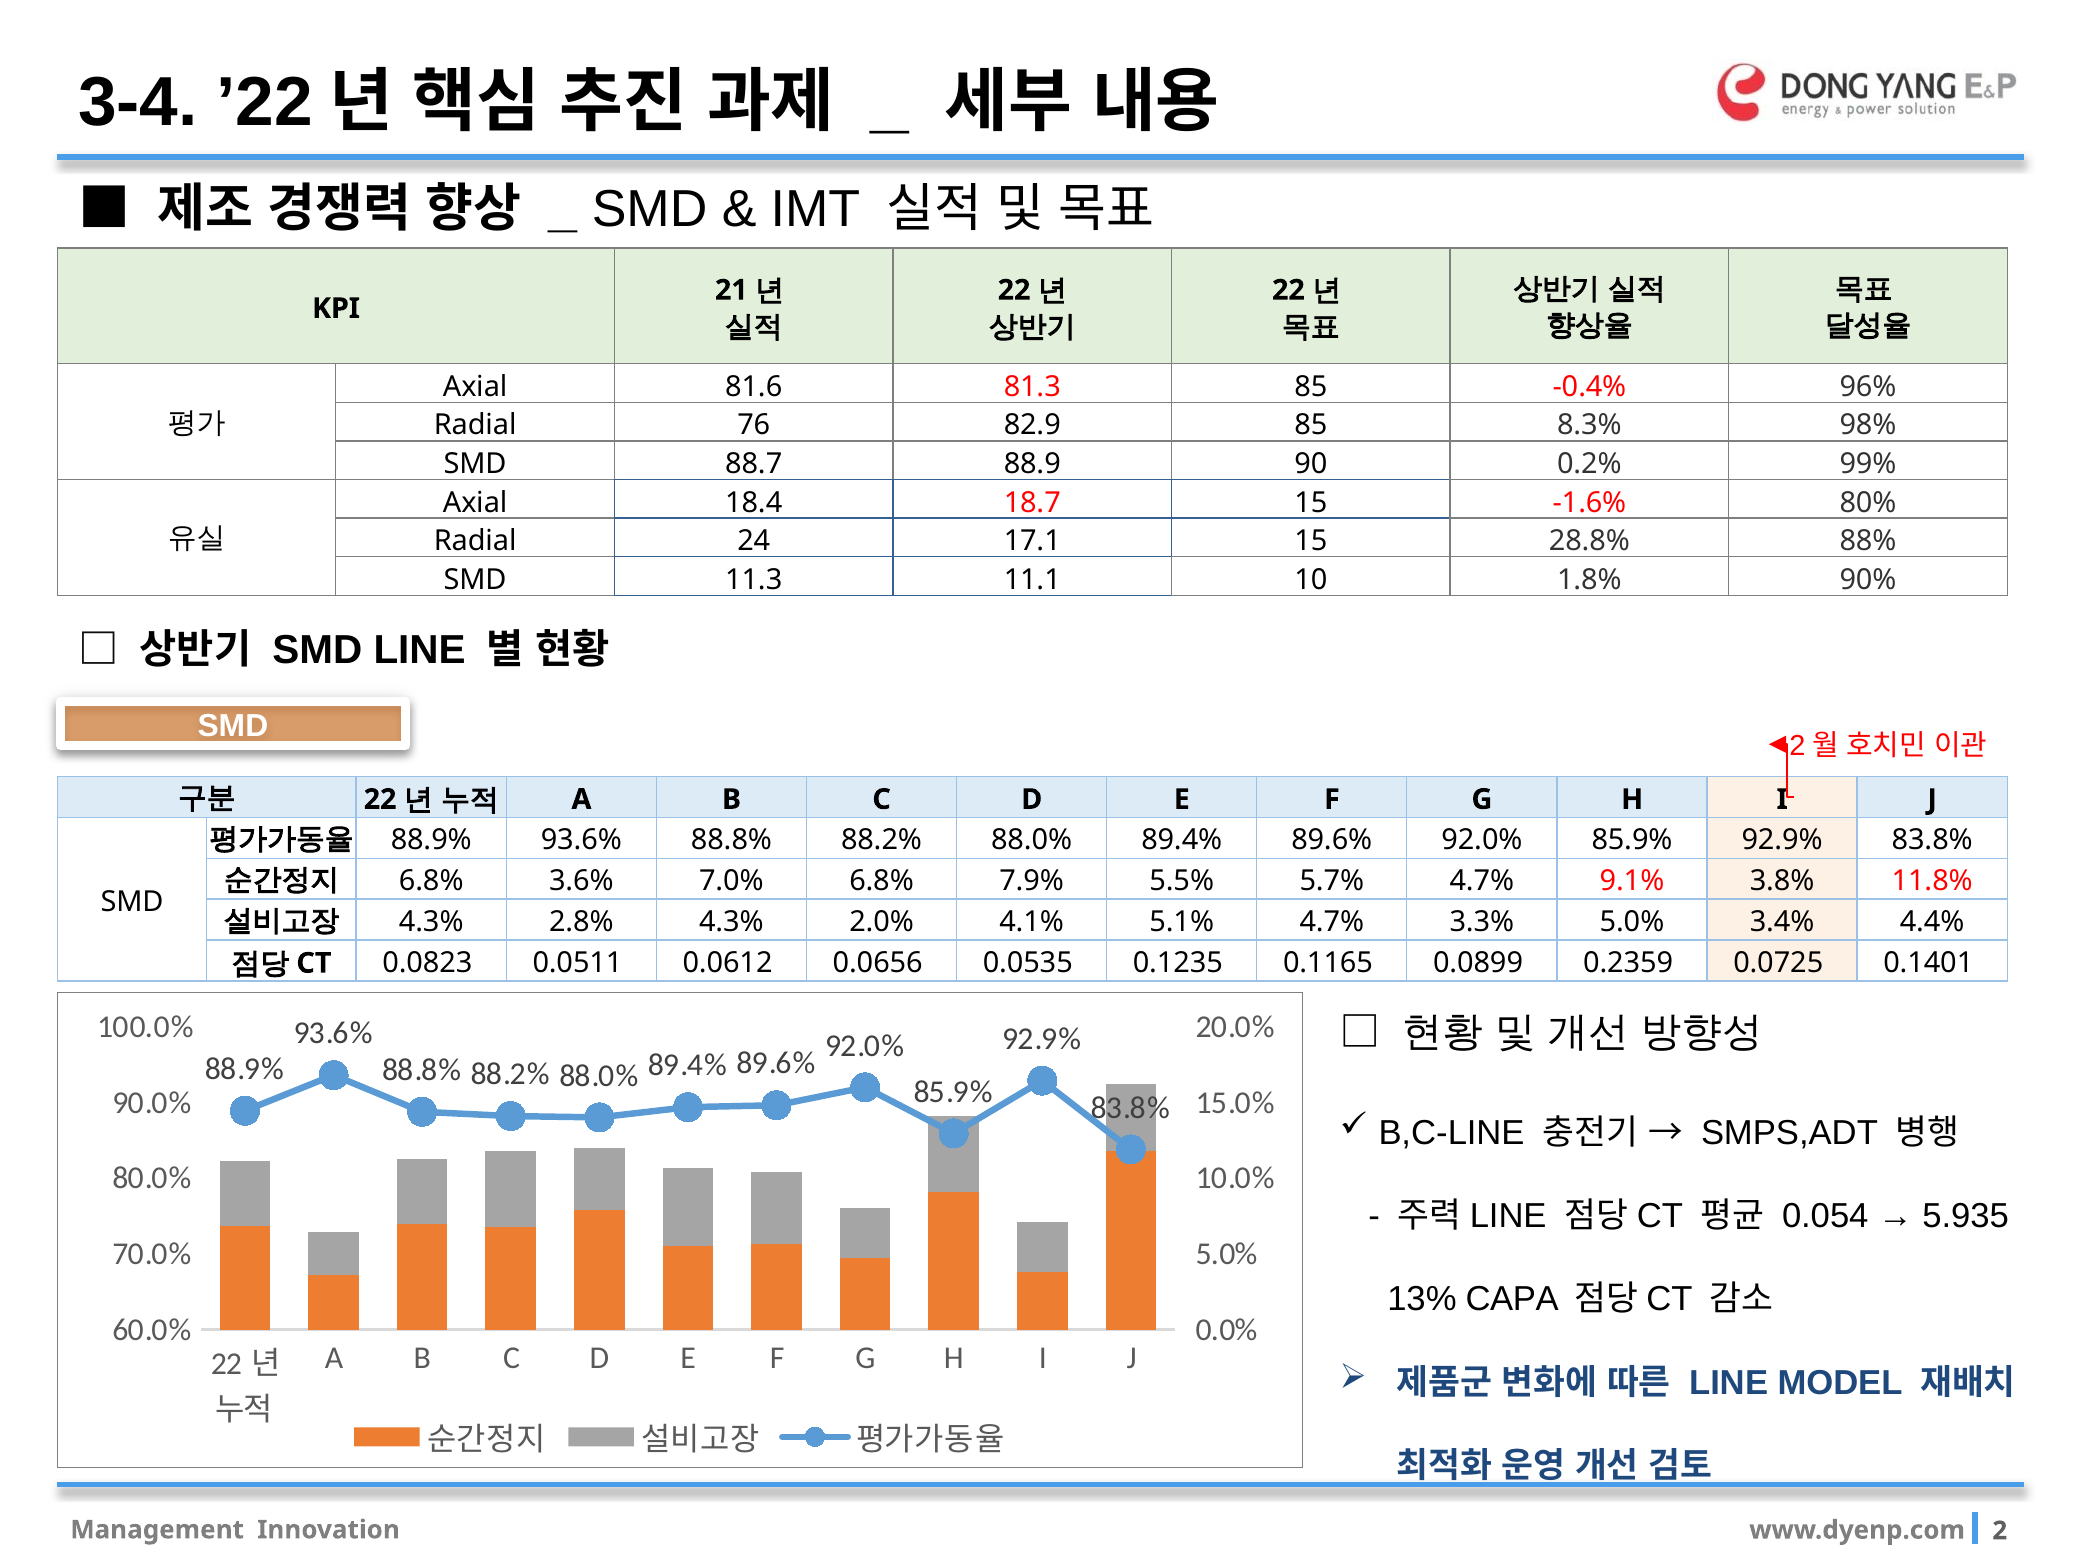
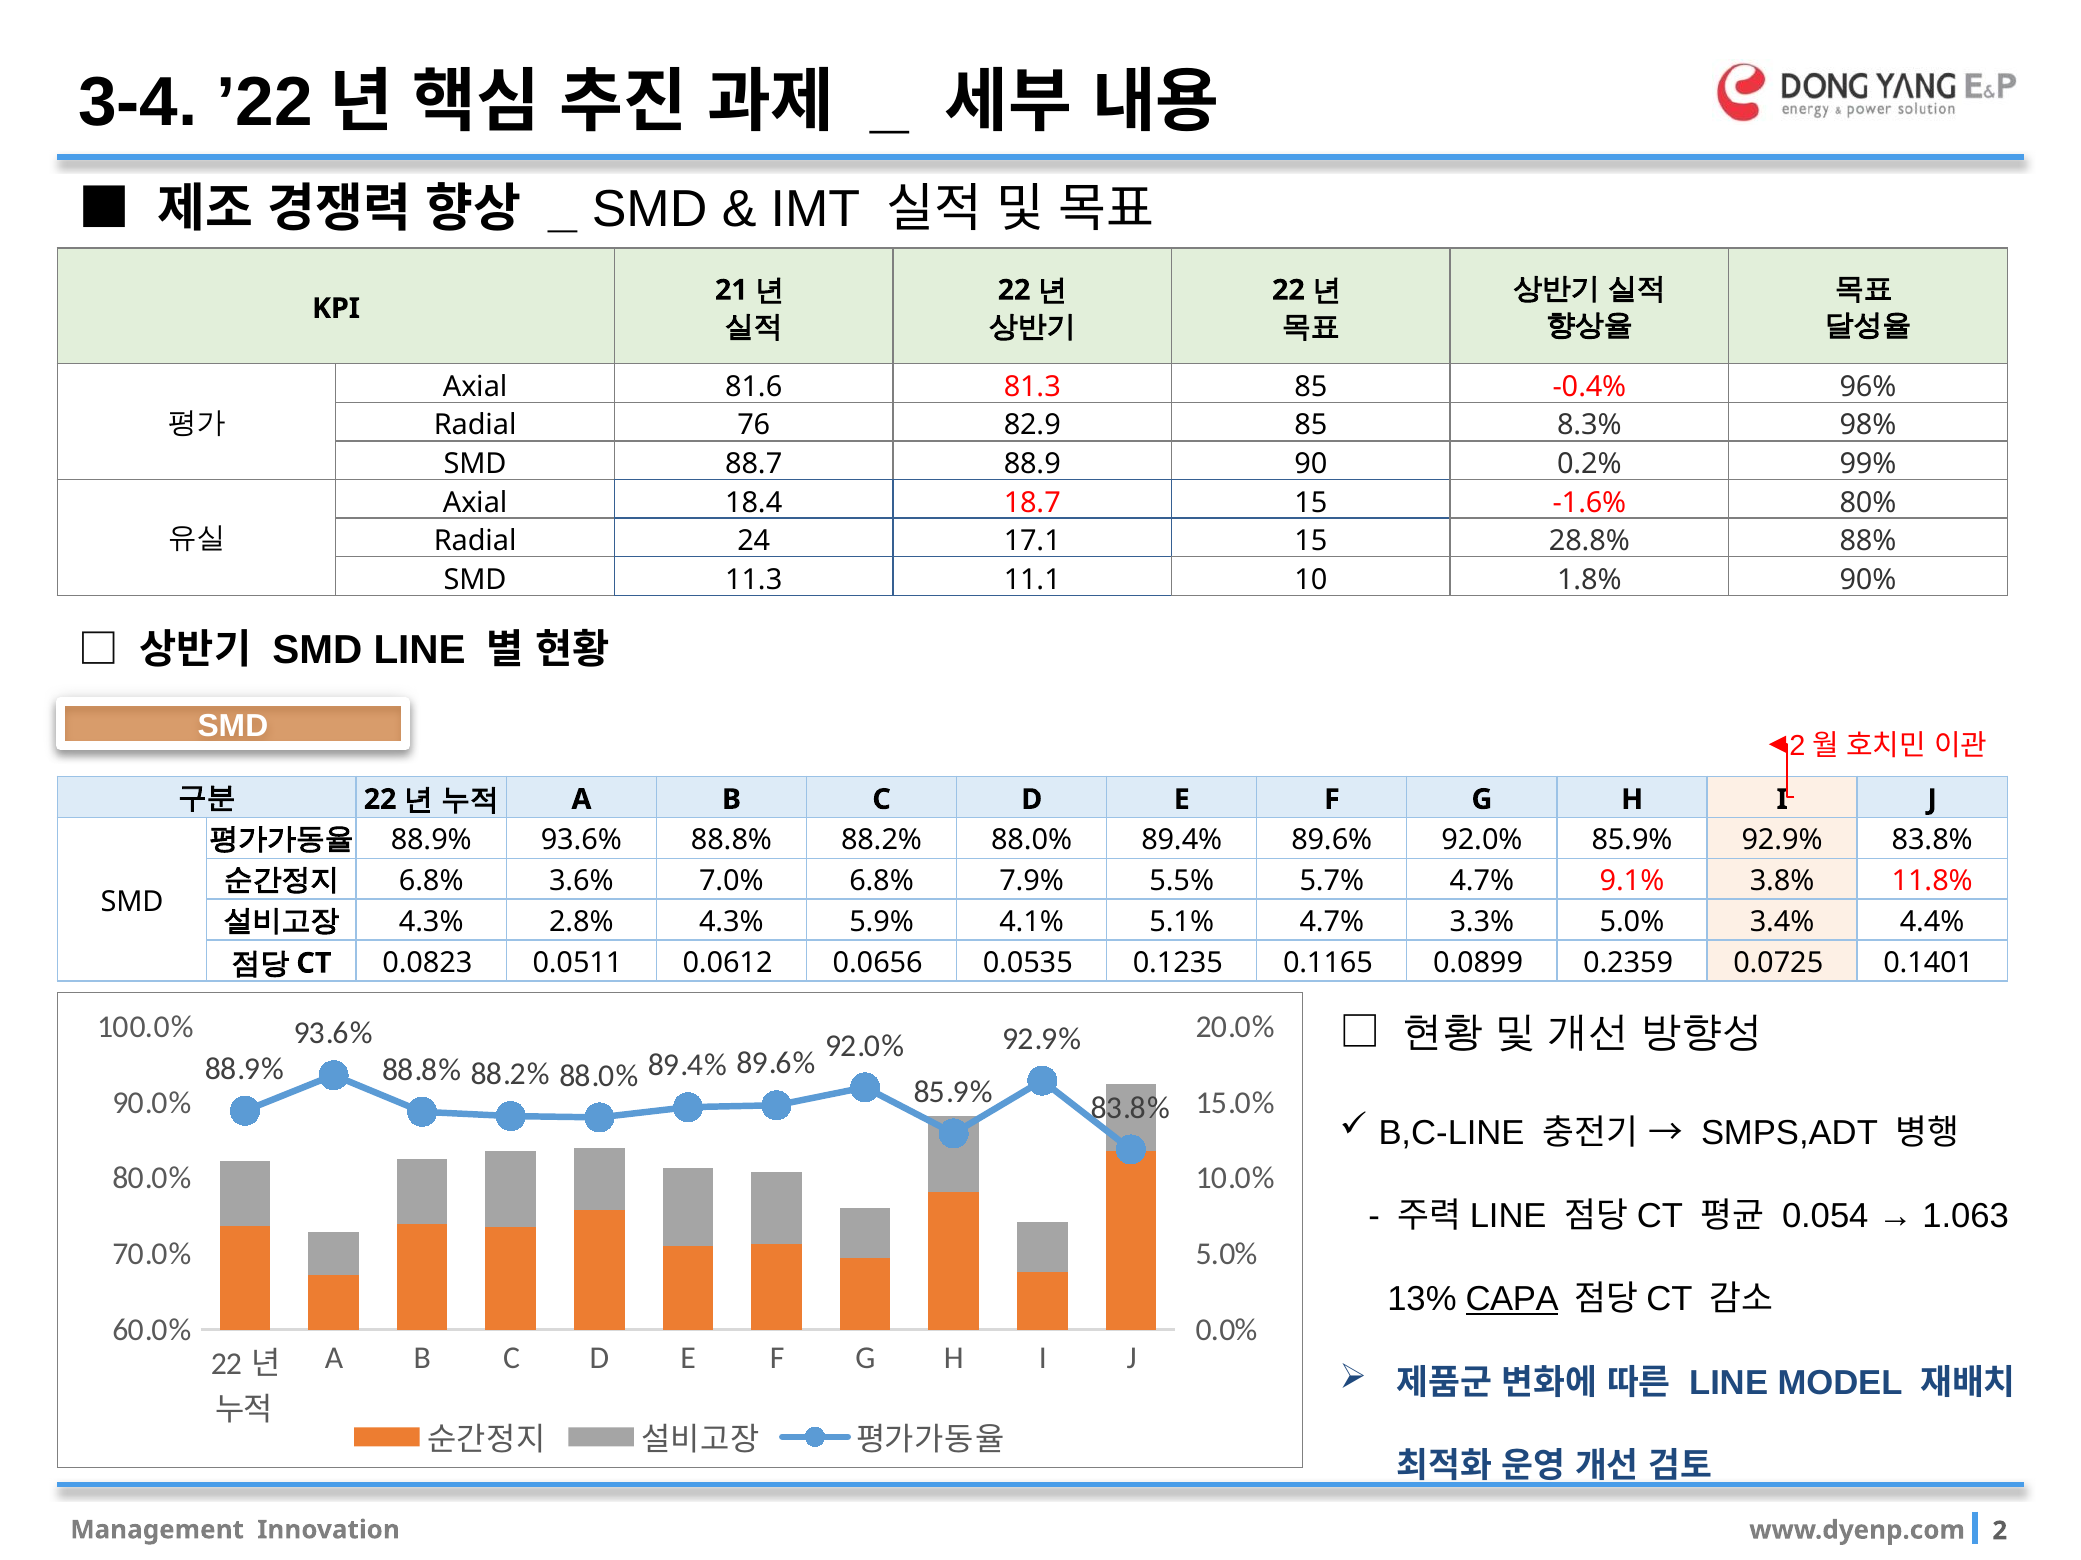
2.0%: 2.0% -> 5.9% (882, 923)
5.935: 5.935 -> 1.063 (1966, 1217)
CAPA underline: none -> present (1512, 1300)
